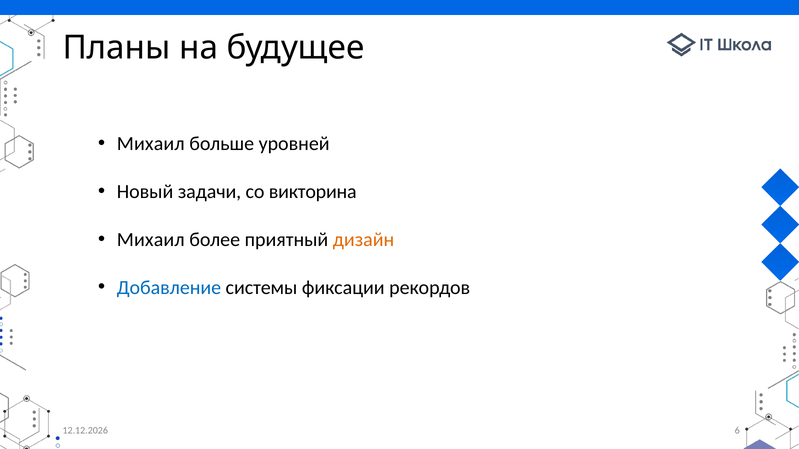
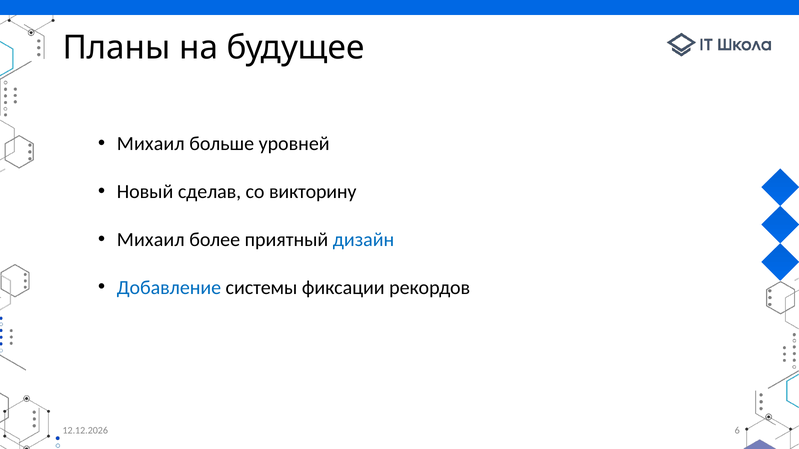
задачи: задачи -> сделав (210, 192)
викторина: викторина -> викторину (313, 192)
дизайн colour: orange -> blue (364, 240)
